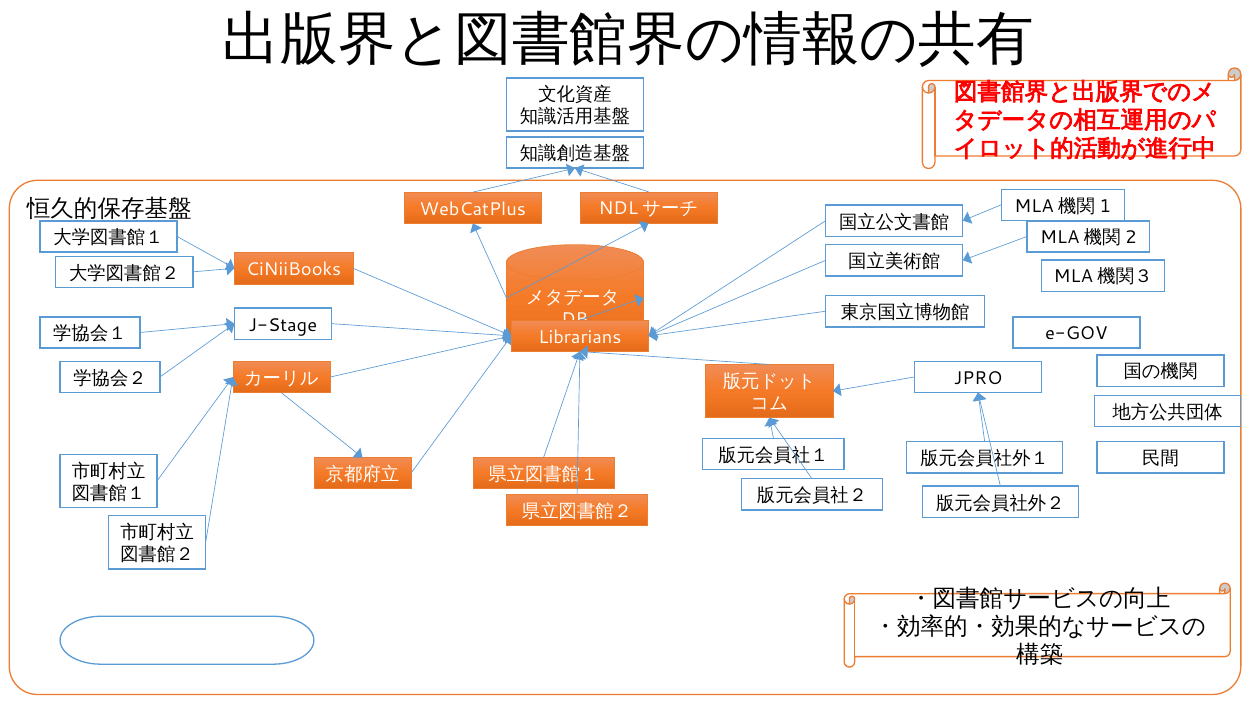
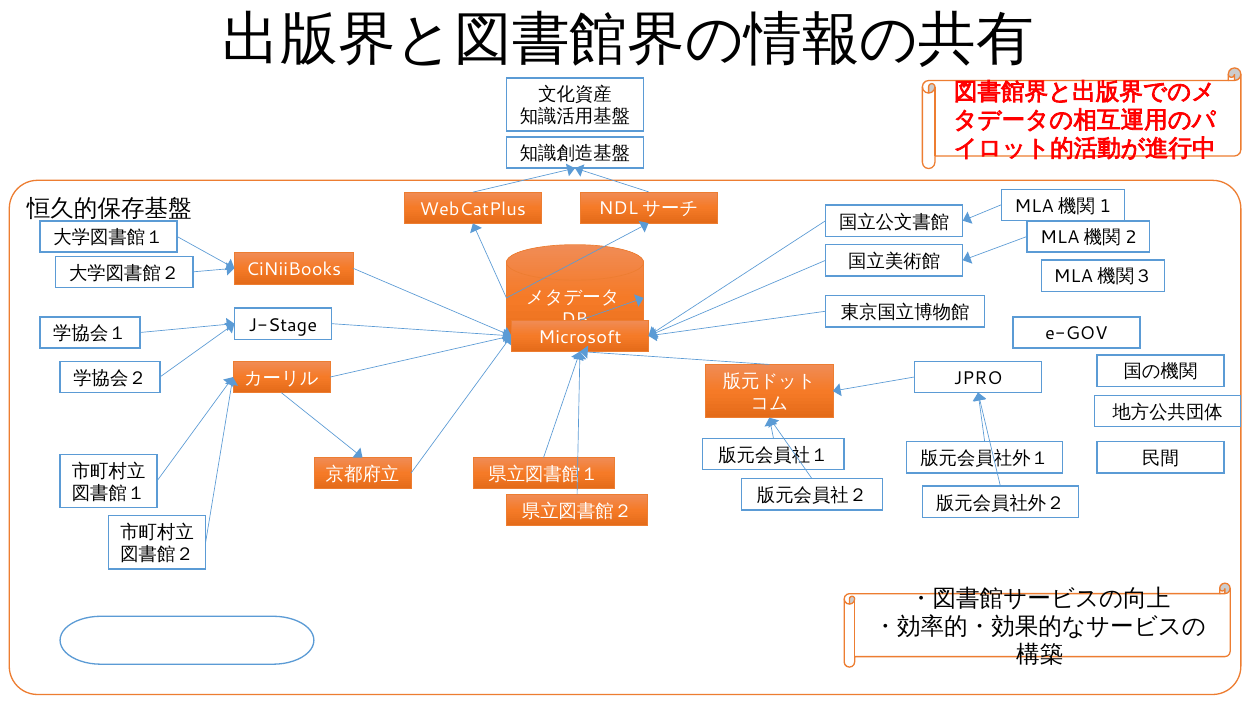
Librarians: Librarians -> Microsoft (580, 337)
